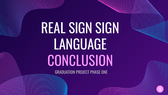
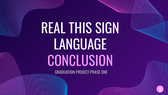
REAL SIGN: SIGN -> THIS (80, 29)
